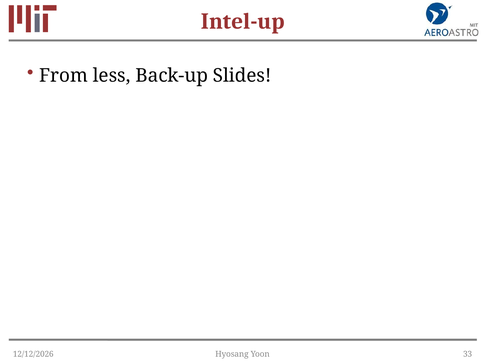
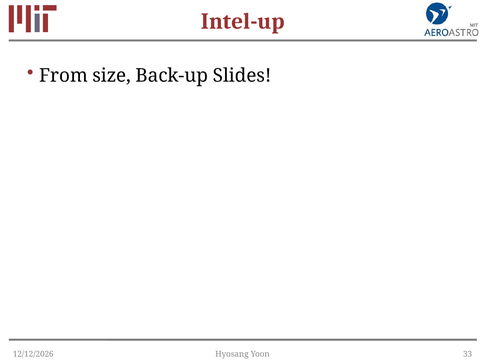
less: less -> size (112, 76)
